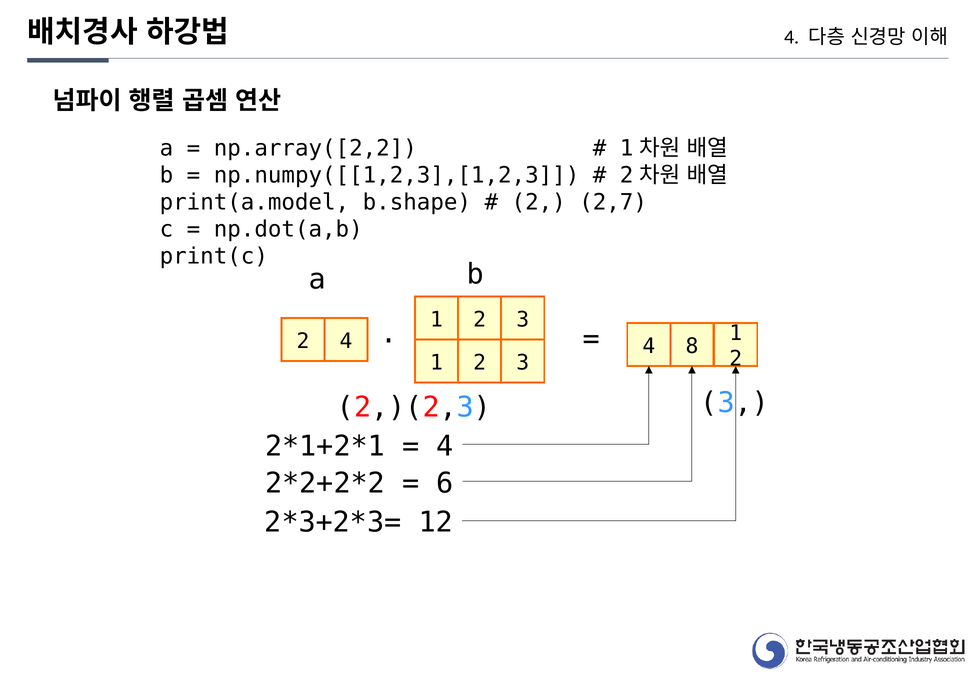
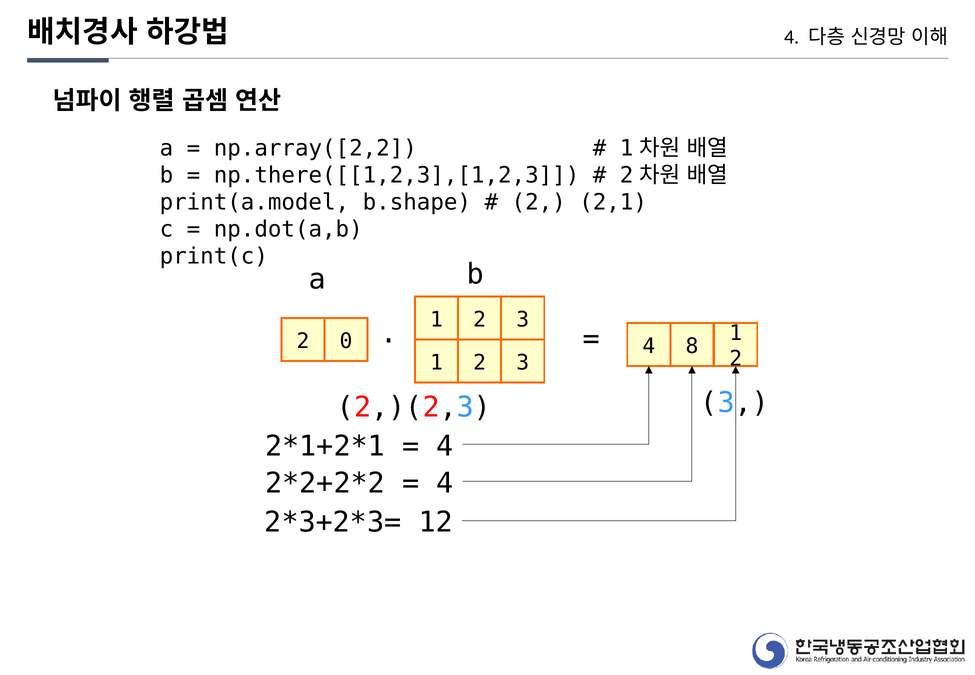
np.numpy([[1,2,3],[1,2,3: np.numpy([[1,2,3],[1,2,3 -> np.there([[1,2,3],[1,2,3 (397, 175)
2,7: 2,7 -> 2,1 (613, 202)
2 4: 4 -> 0 (346, 341)
6: 6 -> 4 (445, 483)
